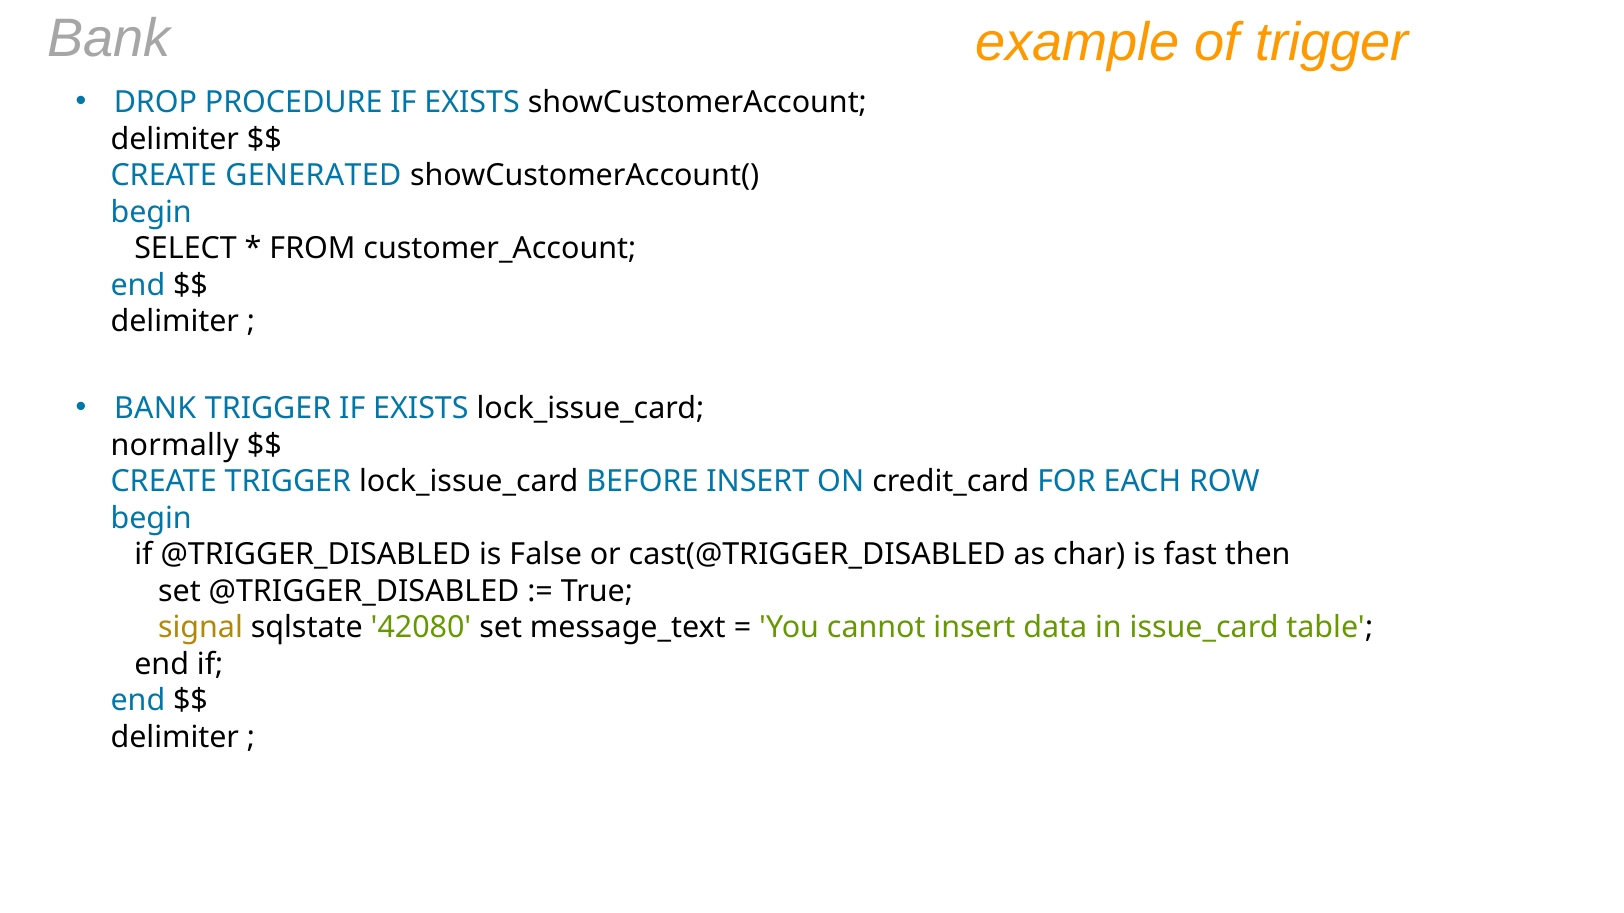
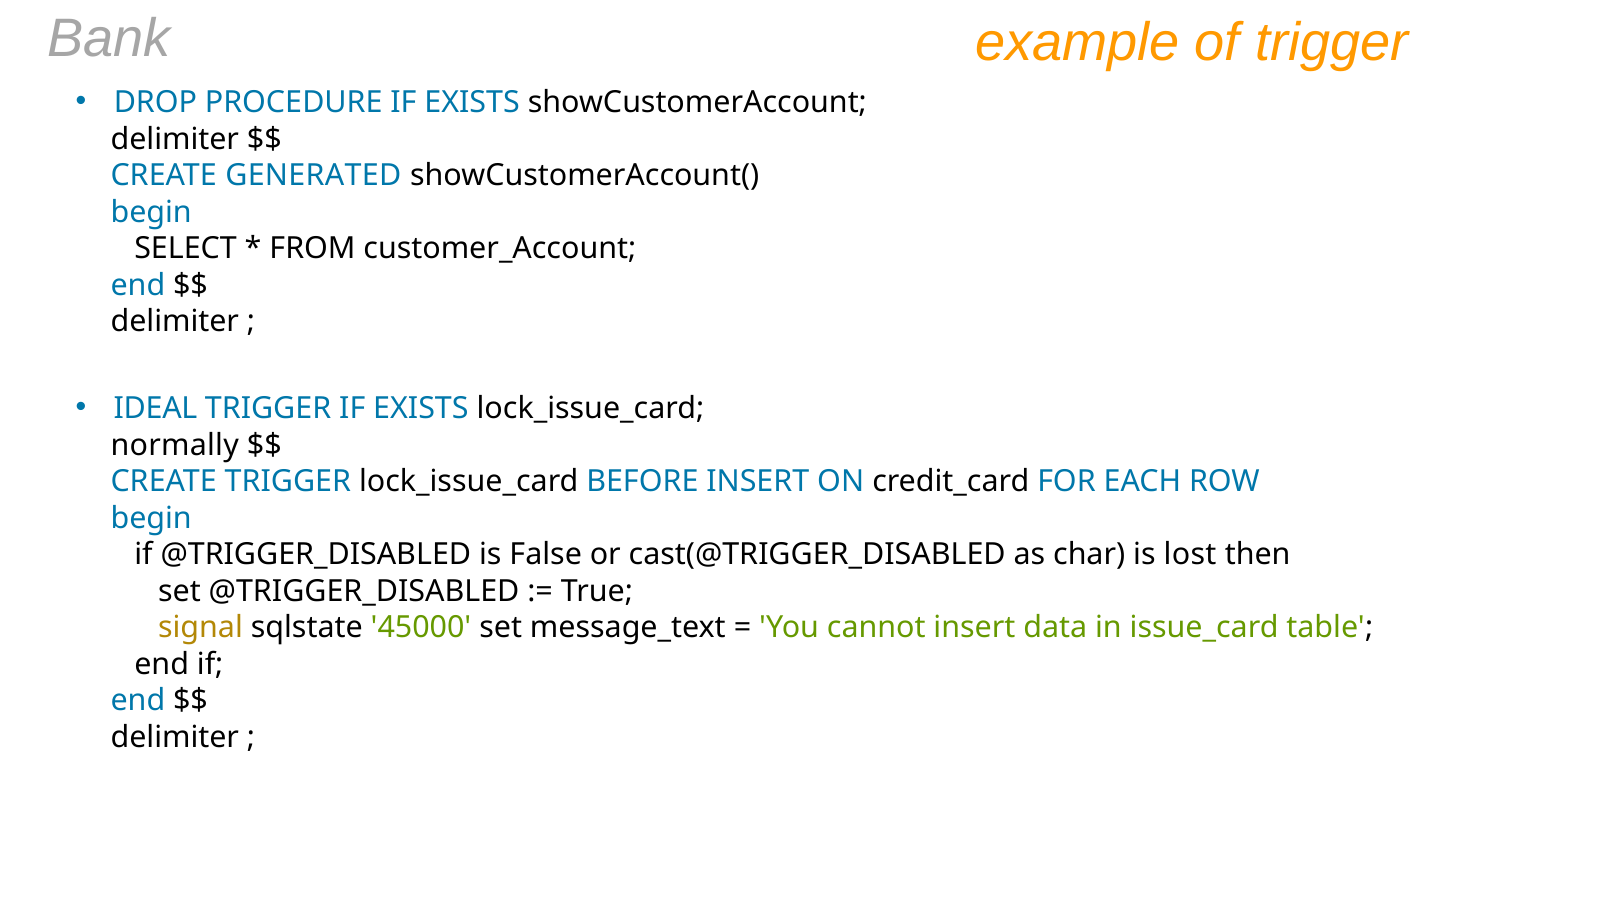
BANK: BANK -> IDEAL (156, 409)
fast: fast -> lost (1190, 555)
42080: 42080 -> 45000 (421, 628)
